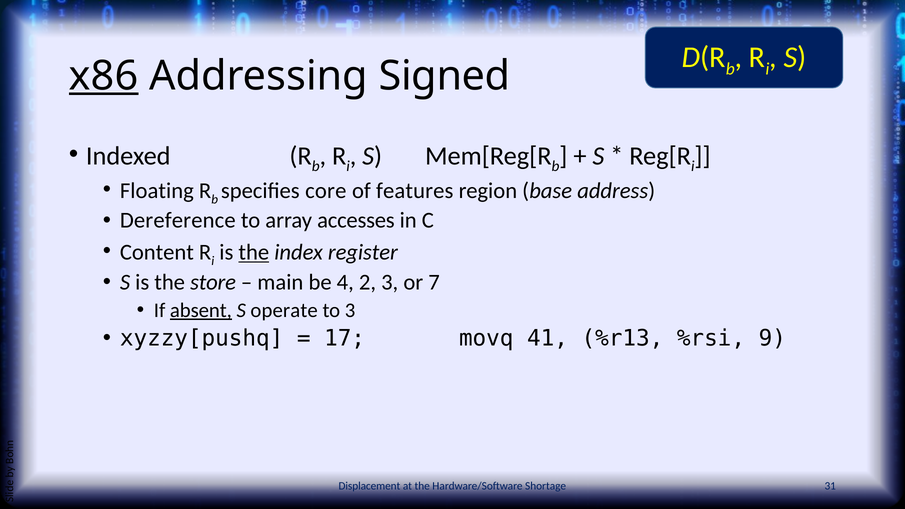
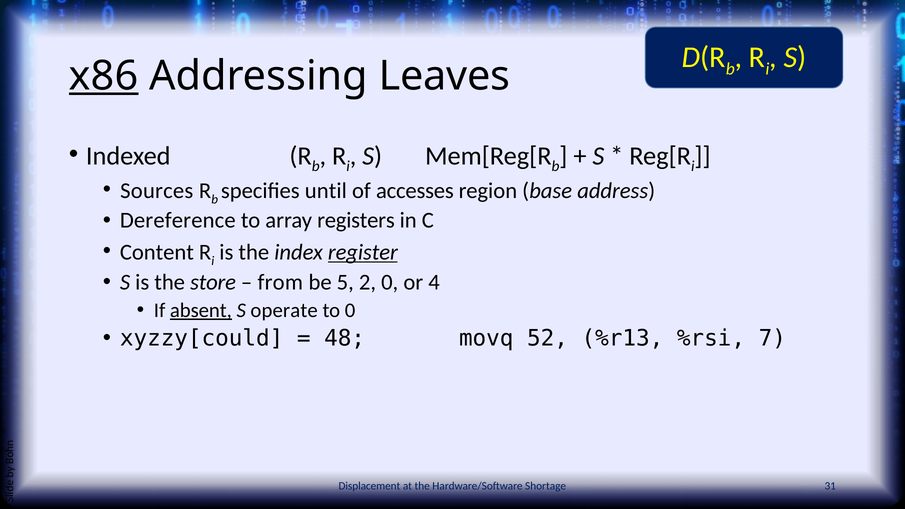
Signed: Signed -> Leaves (444, 76)
Floating: Floating -> Sources (157, 191)
core: core -> until (326, 191)
features: features -> accesses (415, 191)
accesses: accesses -> registers (356, 221)
the underline: present -> none (254, 252)
register underline: none -> present (363, 252)
main: main -> from (280, 282)
4: 4 -> 5 (345, 282)
2 3: 3 -> 0 (390, 282)
7: 7 -> 4 (434, 282)
to 3: 3 -> 0 (350, 310)
xyzzy[pushq: xyzzy[pushq -> xyzzy[could (202, 338)
17: 17 -> 48 (345, 338)
41: 41 -> 52 (548, 338)
9: 9 -> 7 (772, 338)
